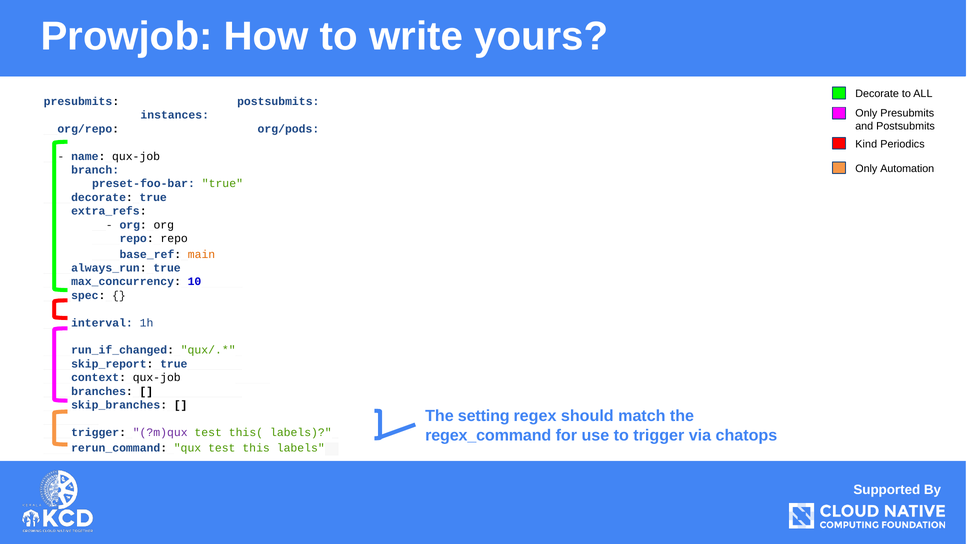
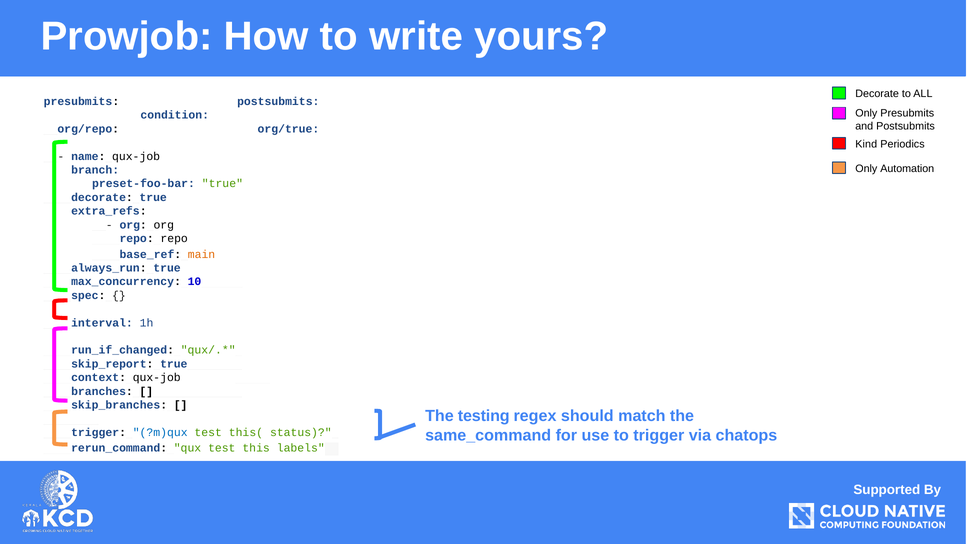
instances: instances -> condition (175, 115)
org/pods: org/pods -> org/true (288, 129)
setting: setting -> testing (484, 416)
regex_command: regex_command -> same_command (488, 435)
?m)qux colour: purple -> blue (160, 432)
this( labels: labels -> status (301, 432)
